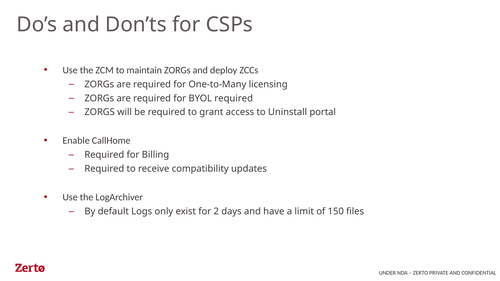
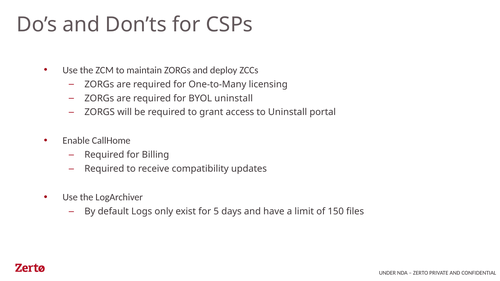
BYOL required: required -> uninstall (234, 98)
2: 2 -> 5 (216, 212)
